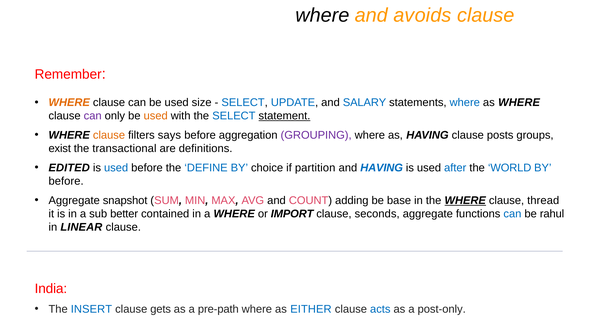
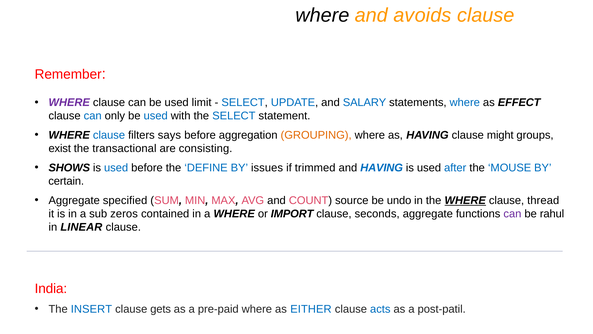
WHERE colour: orange -> purple (69, 102)
size: size -> limit (202, 102)
as WHERE: WHERE -> EFFECT (519, 102)
can colour: purple -> blue (93, 116)
used colour: orange -> blue (156, 116)
statement underline: present -> none (284, 116)
clause colour: orange -> blue (109, 135)
GROUPING colour: purple -> orange (316, 135)
posts: posts -> might (500, 135)
definitions: definitions -> consisting (206, 148)
EDITED: EDITED -> SHOWS (69, 168)
choice: choice -> issues (267, 168)
partition: partition -> trimmed (315, 168)
WORLD: WORLD -> MOUSE (510, 168)
before: before -> certain (66, 181)
snapshot: snapshot -> specified (125, 200)
adding: adding -> source (352, 200)
base: base -> undo (399, 200)
better: better -> zeros (124, 214)
can colour: blue -> purple (512, 214)
pre-path: pre-path -> pre-paid (218, 309)
post-only: post-only -> post-patil (442, 309)
